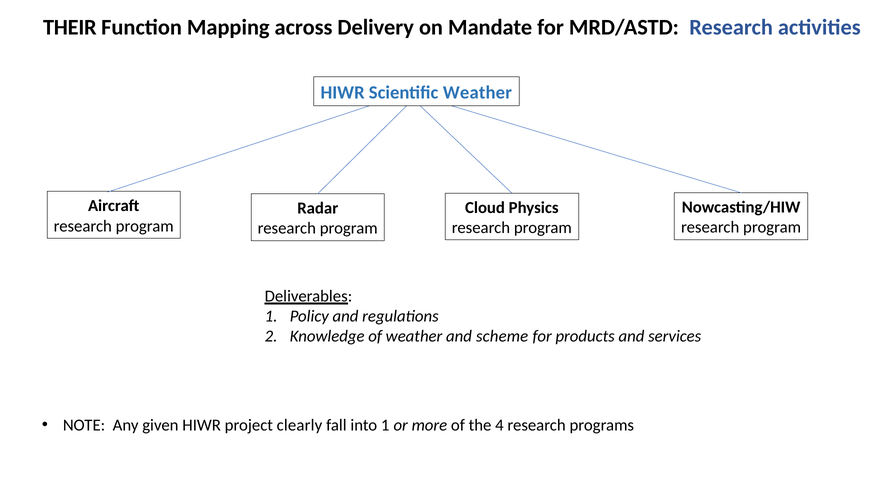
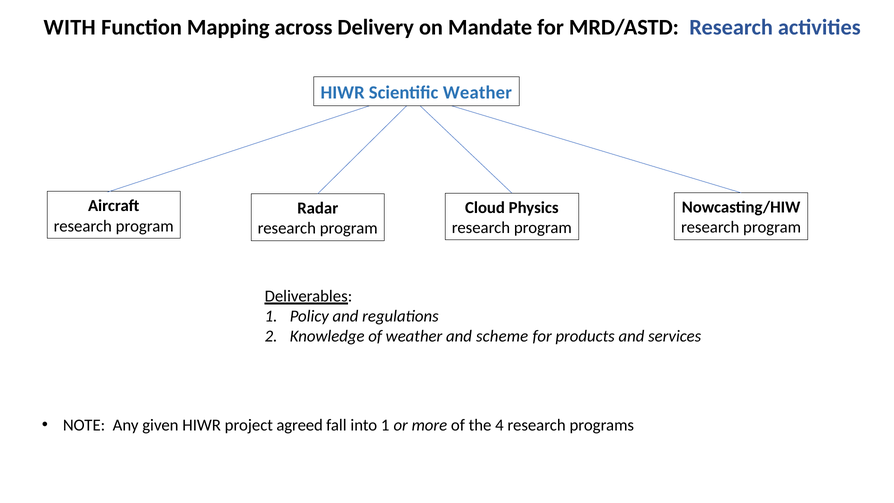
THEIR: THEIR -> WITH (70, 27)
clearly: clearly -> agreed (300, 425)
